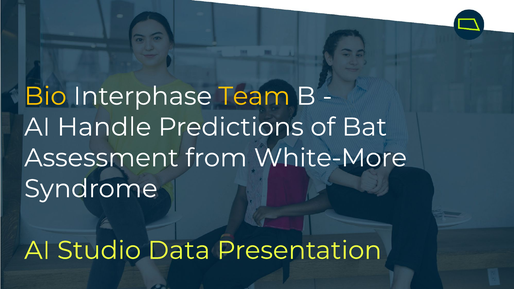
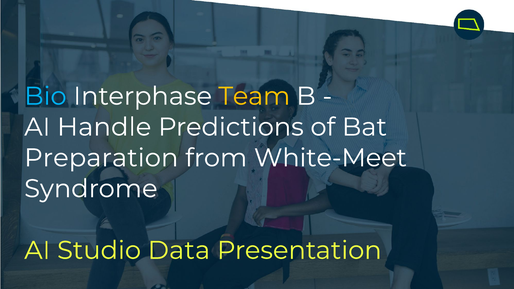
Bio colour: yellow -> light blue (45, 96)
Assessment: Assessment -> Preparation (101, 158)
White-More: White-More -> White-Meet (330, 158)
